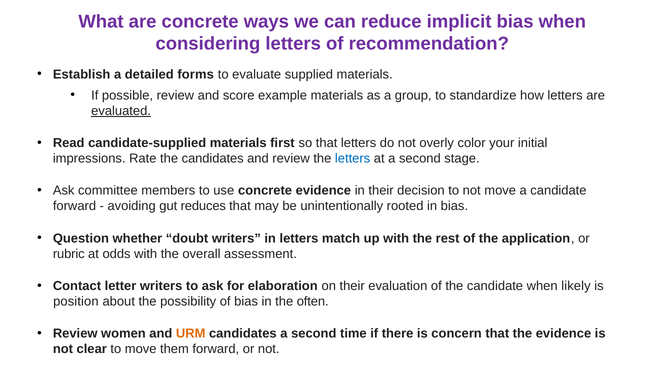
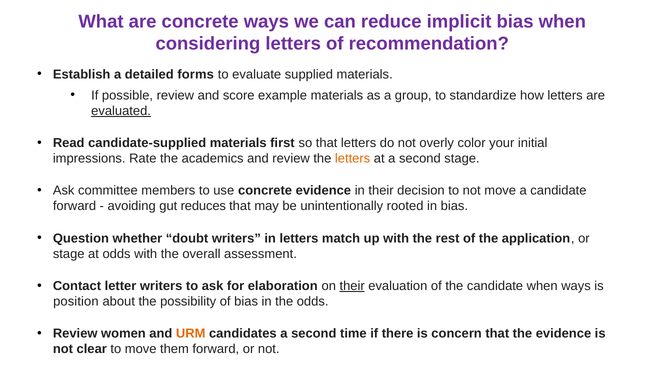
the candidates: candidates -> academics (213, 159)
letters colour: blue -> orange (353, 159)
rubric: rubric -> stage (69, 254)
their underline: none -> present (352, 286)
when likely: likely -> ways (576, 286)
the often: often -> odds (313, 302)
